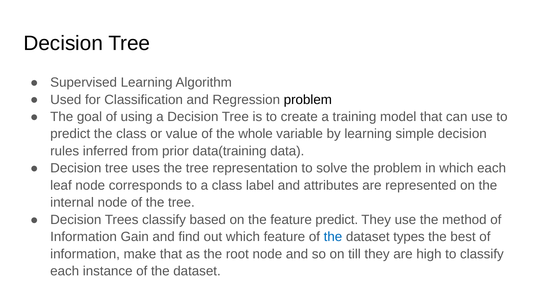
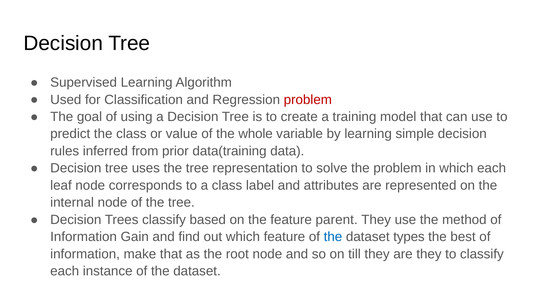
problem colour: black -> red (308, 100)
feature predict: predict -> parent (337, 220)
are high: high -> they (429, 254)
